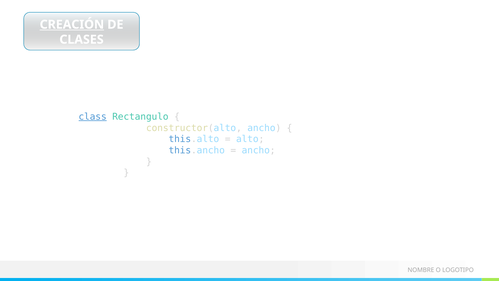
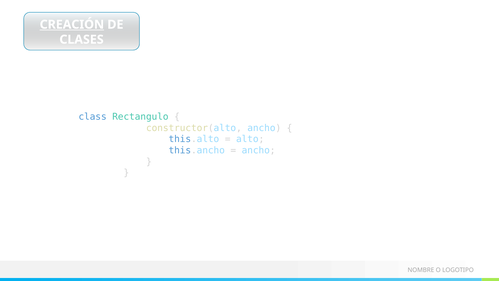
class underline: present -> none (93, 117)
